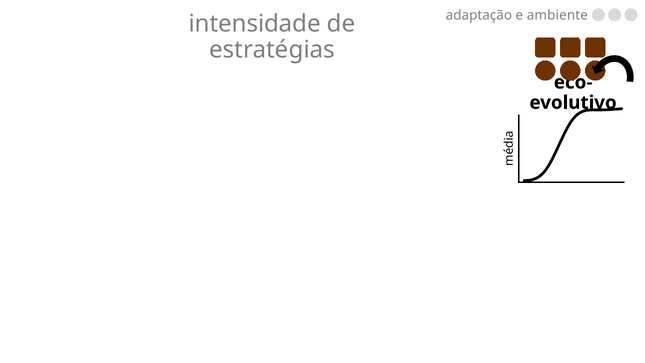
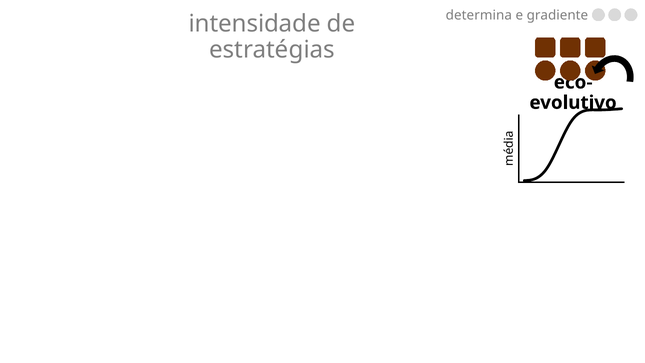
adaptação: adaptação -> determina (479, 15)
ambiente: ambiente -> gradiente (557, 15)
